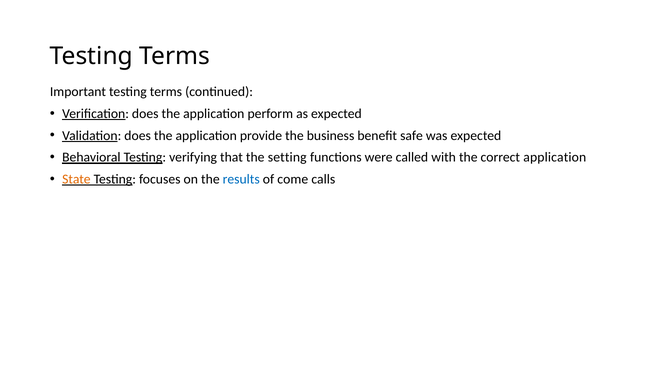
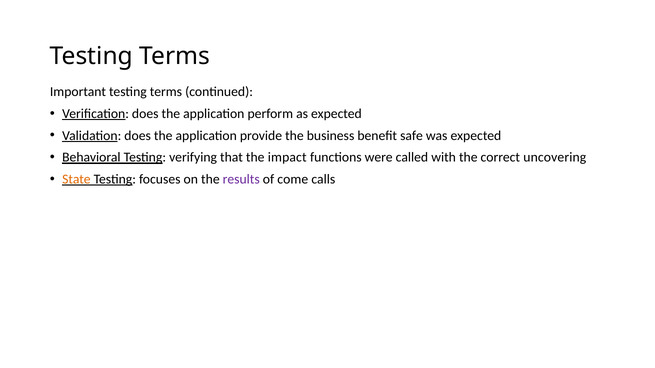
setting: setting -> impact (287, 158)
correct application: application -> uncovering (555, 158)
results colour: blue -> purple (241, 179)
